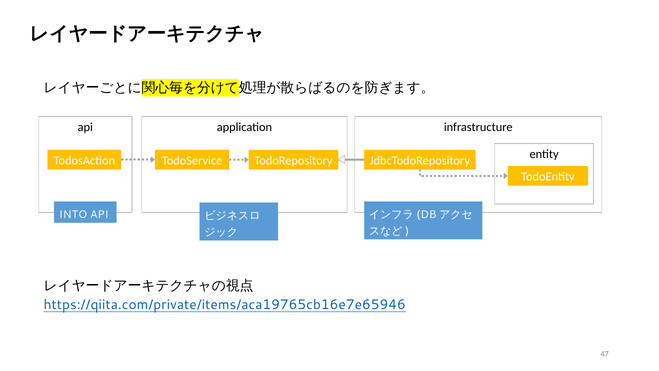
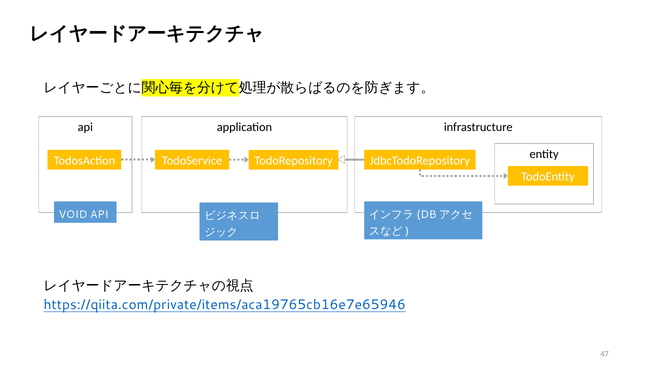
INTO: INTO -> VOID (73, 214)
